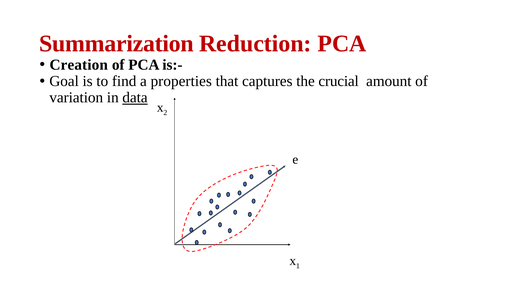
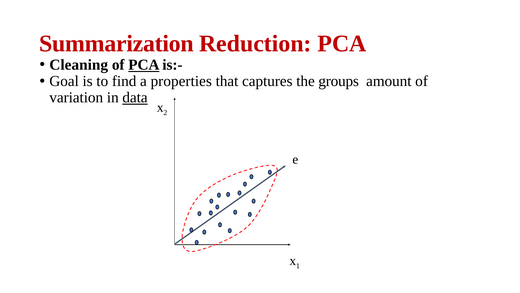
Creation: Creation -> Cleaning (79, 65)
PCA underline: none -> present (144, 65)
crucial: crucial -> groups (339, 81)
